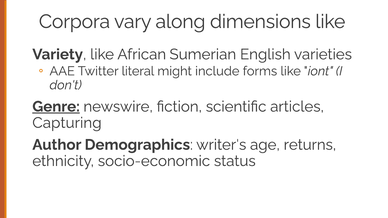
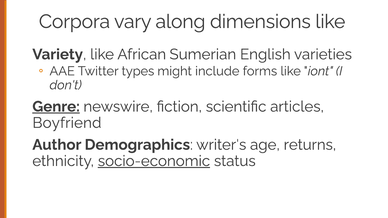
literal: literal -> types (138, 71)
Capturing: Capturing -> Boyfriend (67, 123)
socio-economic underline: none -> present (154, 161)
